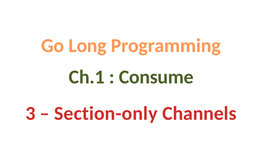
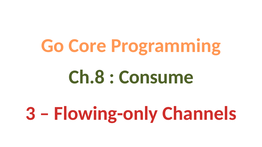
Long: Long -> Core (87, 46)
Ch.1: Ch.1 -> Ch.8 (87, 77)
Section-only: Section-only -> Flowing-only (106, 114)
